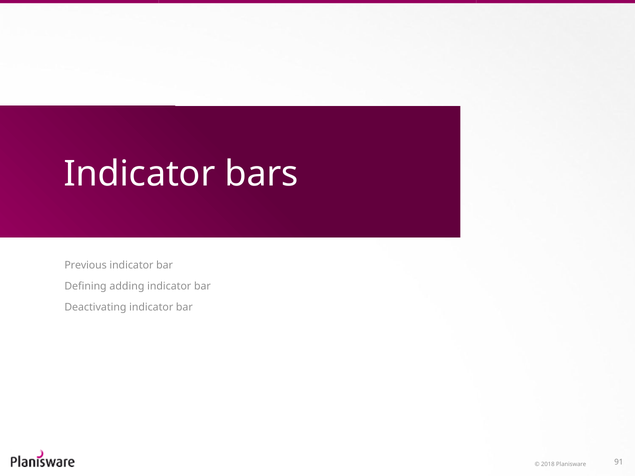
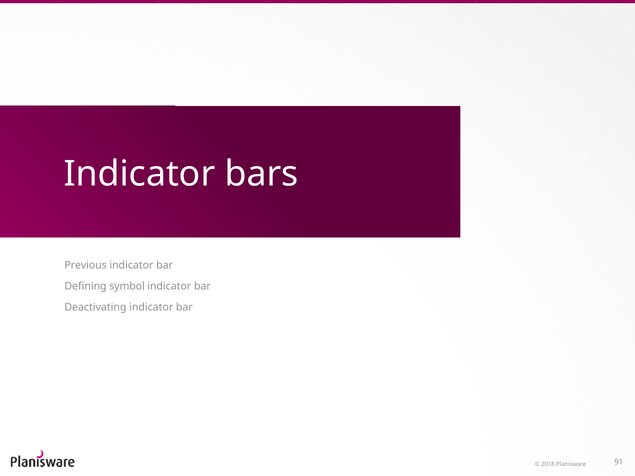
adding: adding -> symbol (127, 286)
